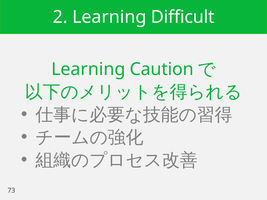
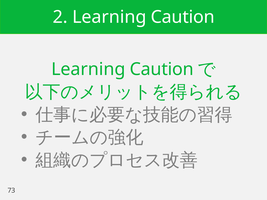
2 Learning Difficult: Difficult -> Caution (183, 17)
